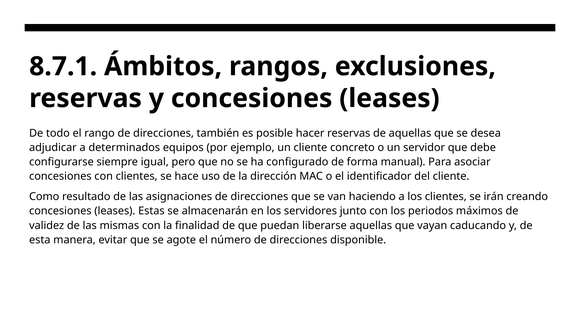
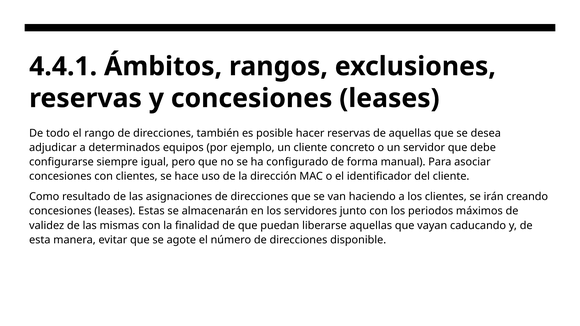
8.7.1: 8.7.1 -> 4.4.1 (63, 67)
